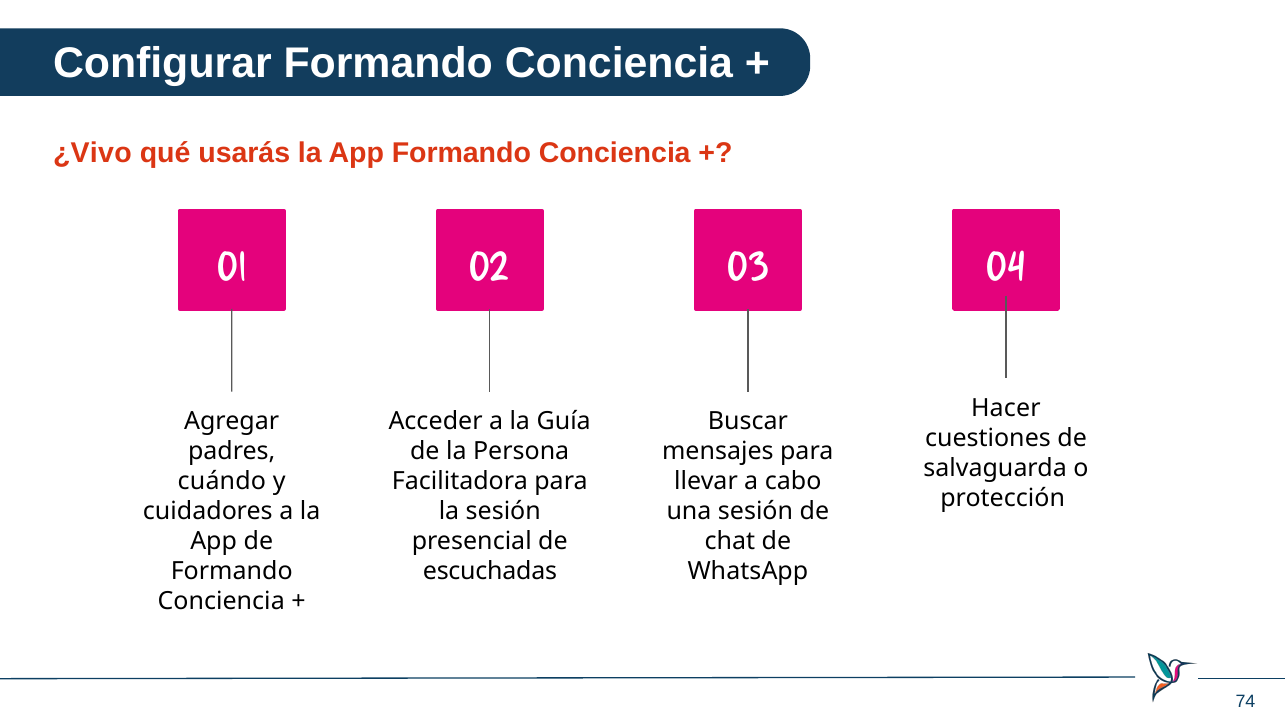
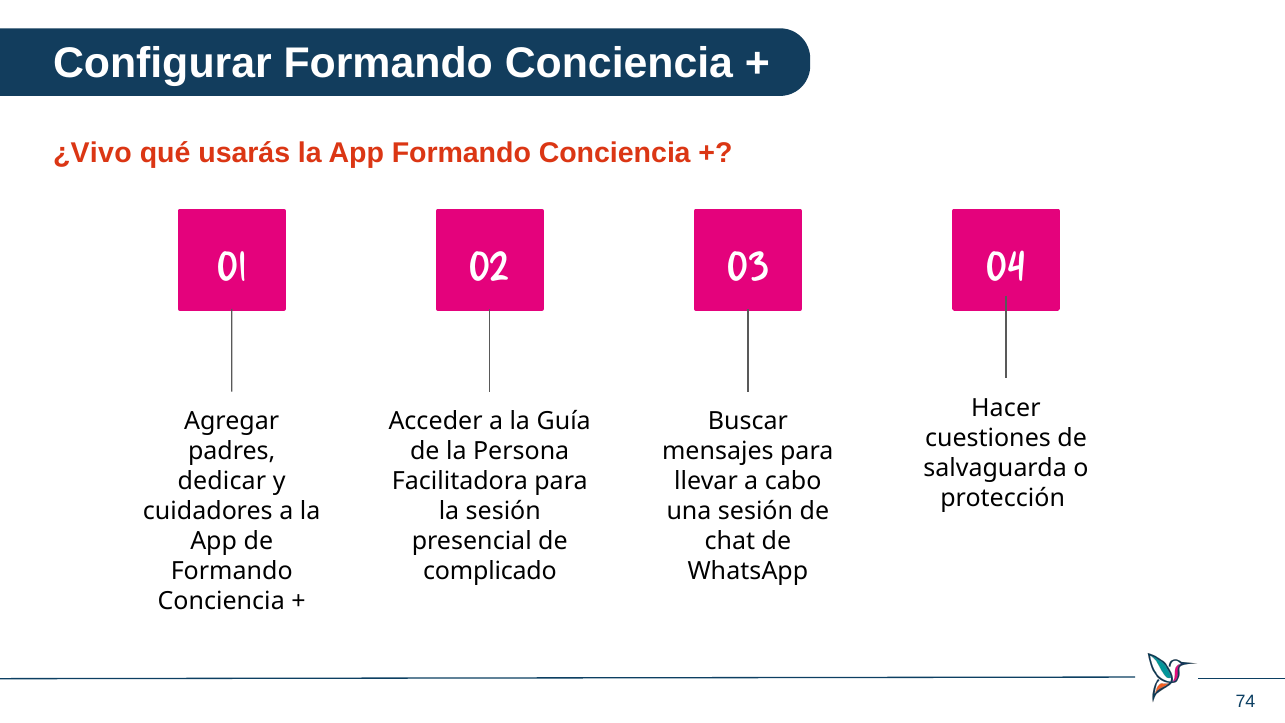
cuándo: cuándo -> dedicar (222, 481)
escuchadas: escuchadas -> complicado (490, 571)
